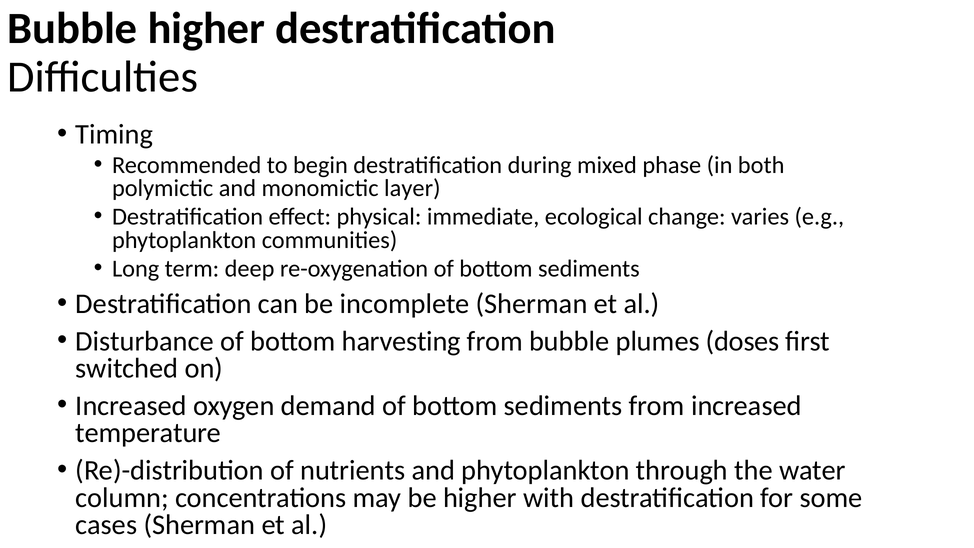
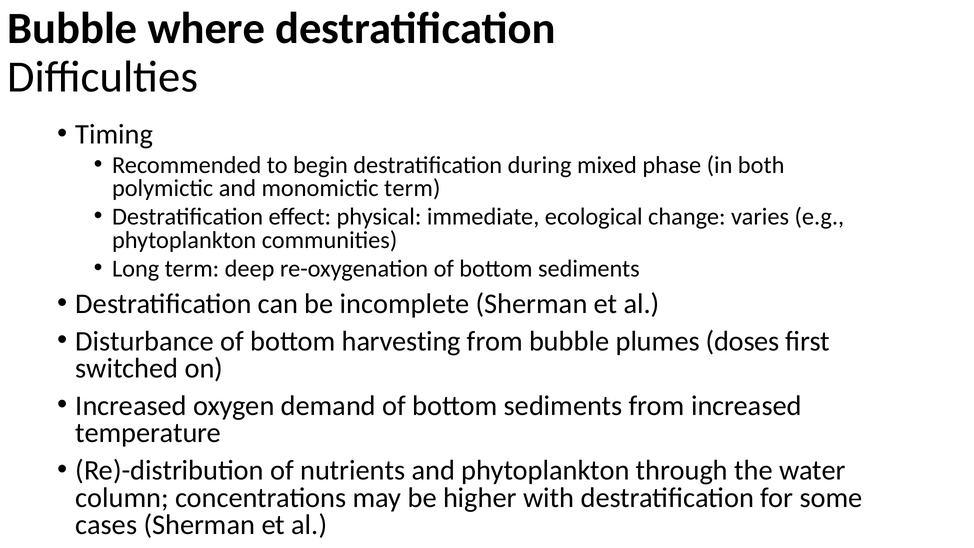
Bubble higher: higher -> where (206, 29)
monomictic layer: layer -> term (412, 188)
